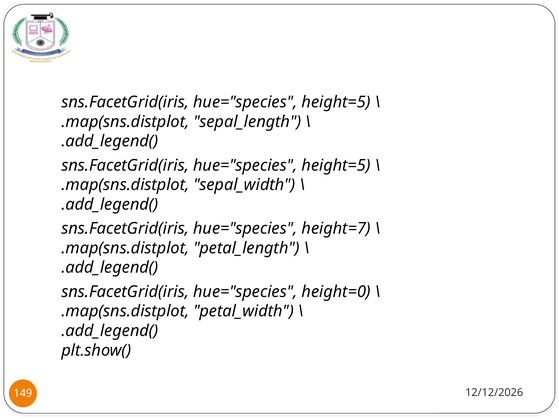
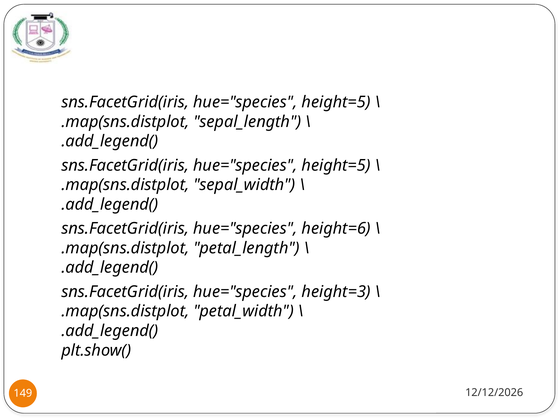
height=7: height=7 -> height=6 (336, 229)
height=0: height=0 -> height=3 (336, 292)
